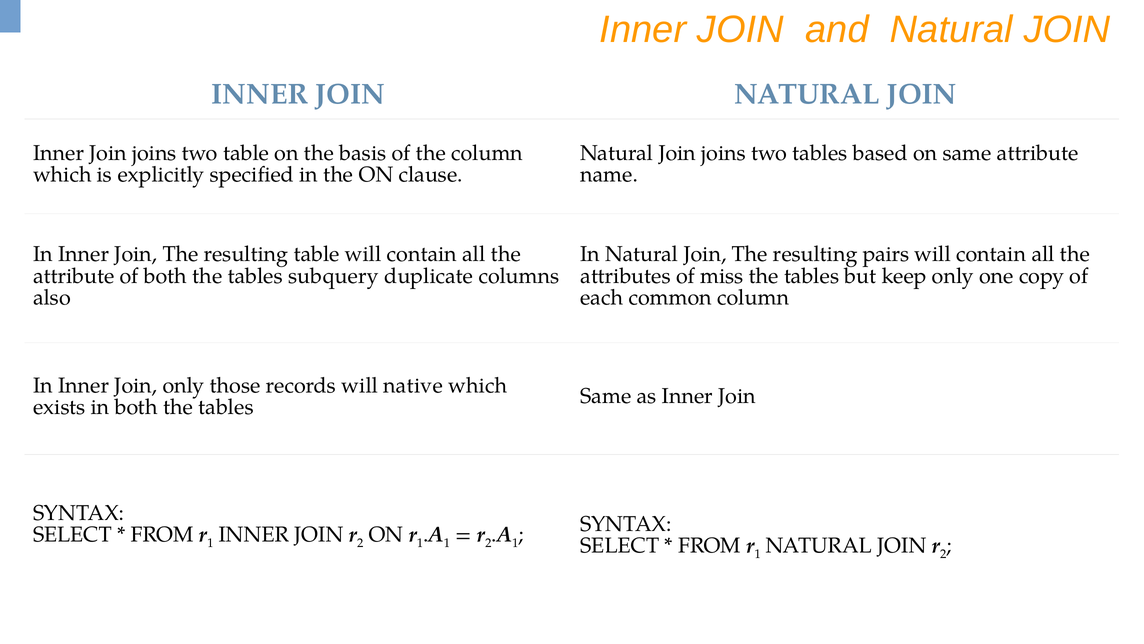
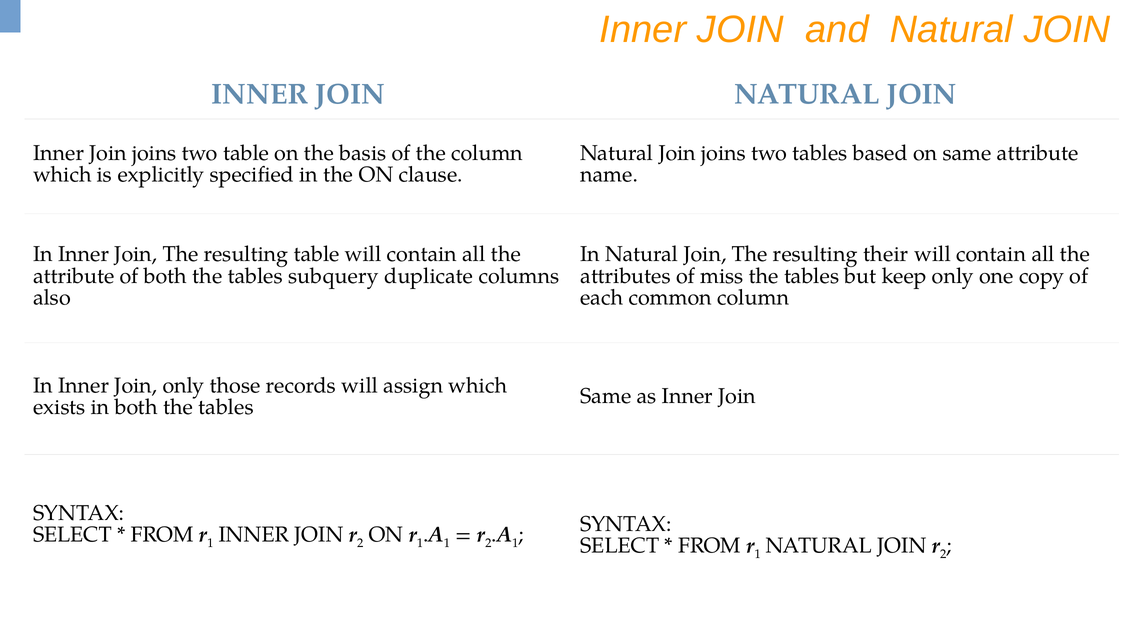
pairs: pairs -> their (886, 254)
native: native -> assign (413, 385)
